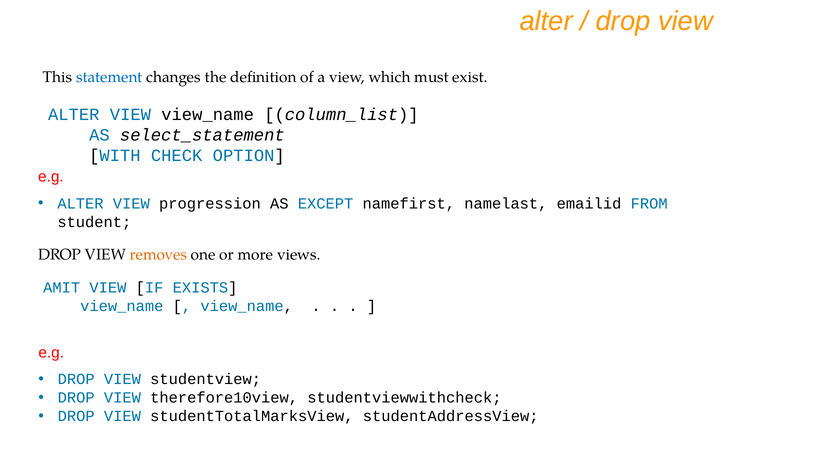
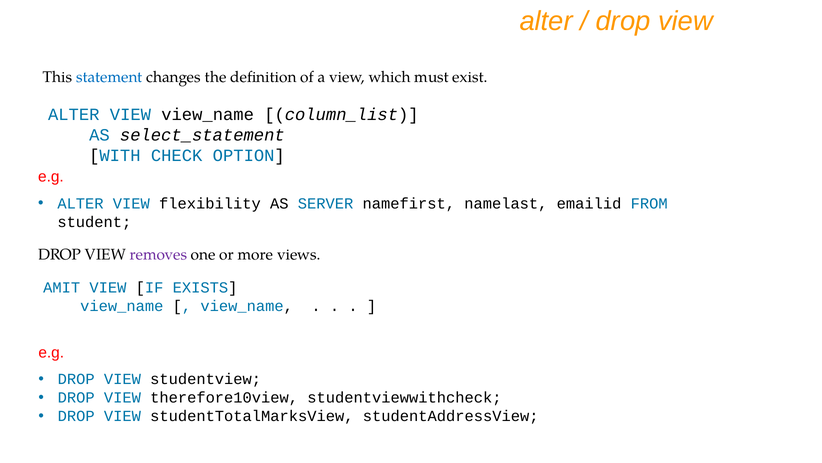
progression: progression -> flexibility (210, 203)
EXCEPT: EXCEPT -> SERVER (326, 203)
removes colour: orange -> purple (158, 254)
